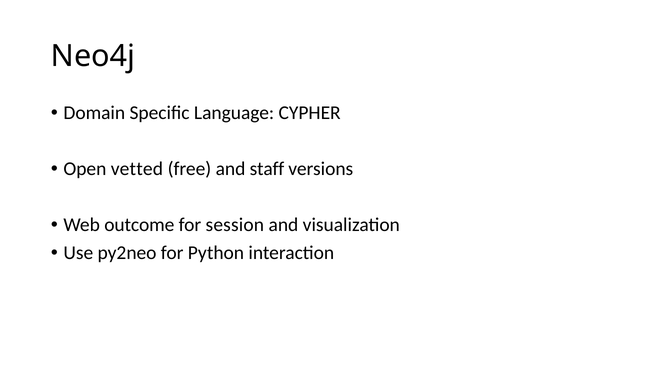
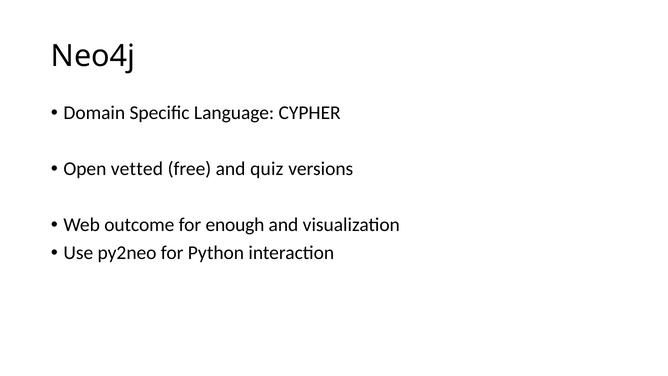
staff: staff -> quiz (267, 169)
session: session -> enough (235, 225)
